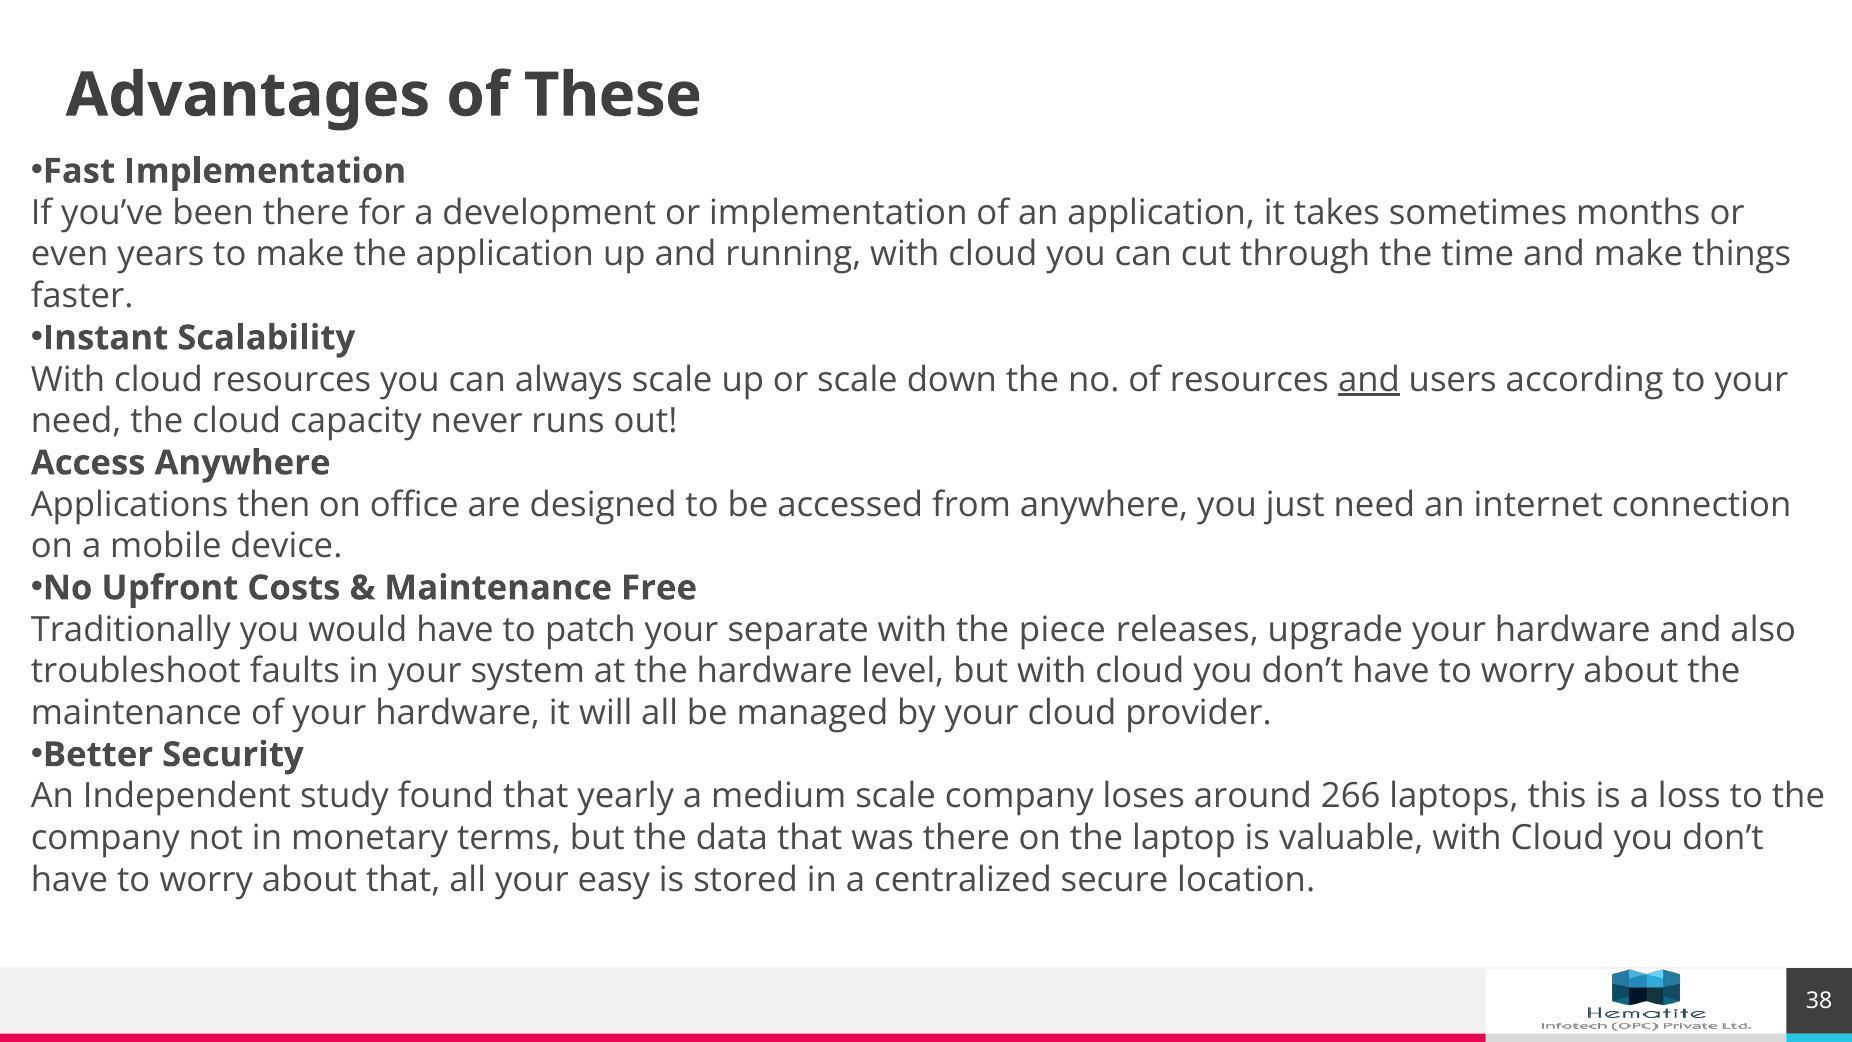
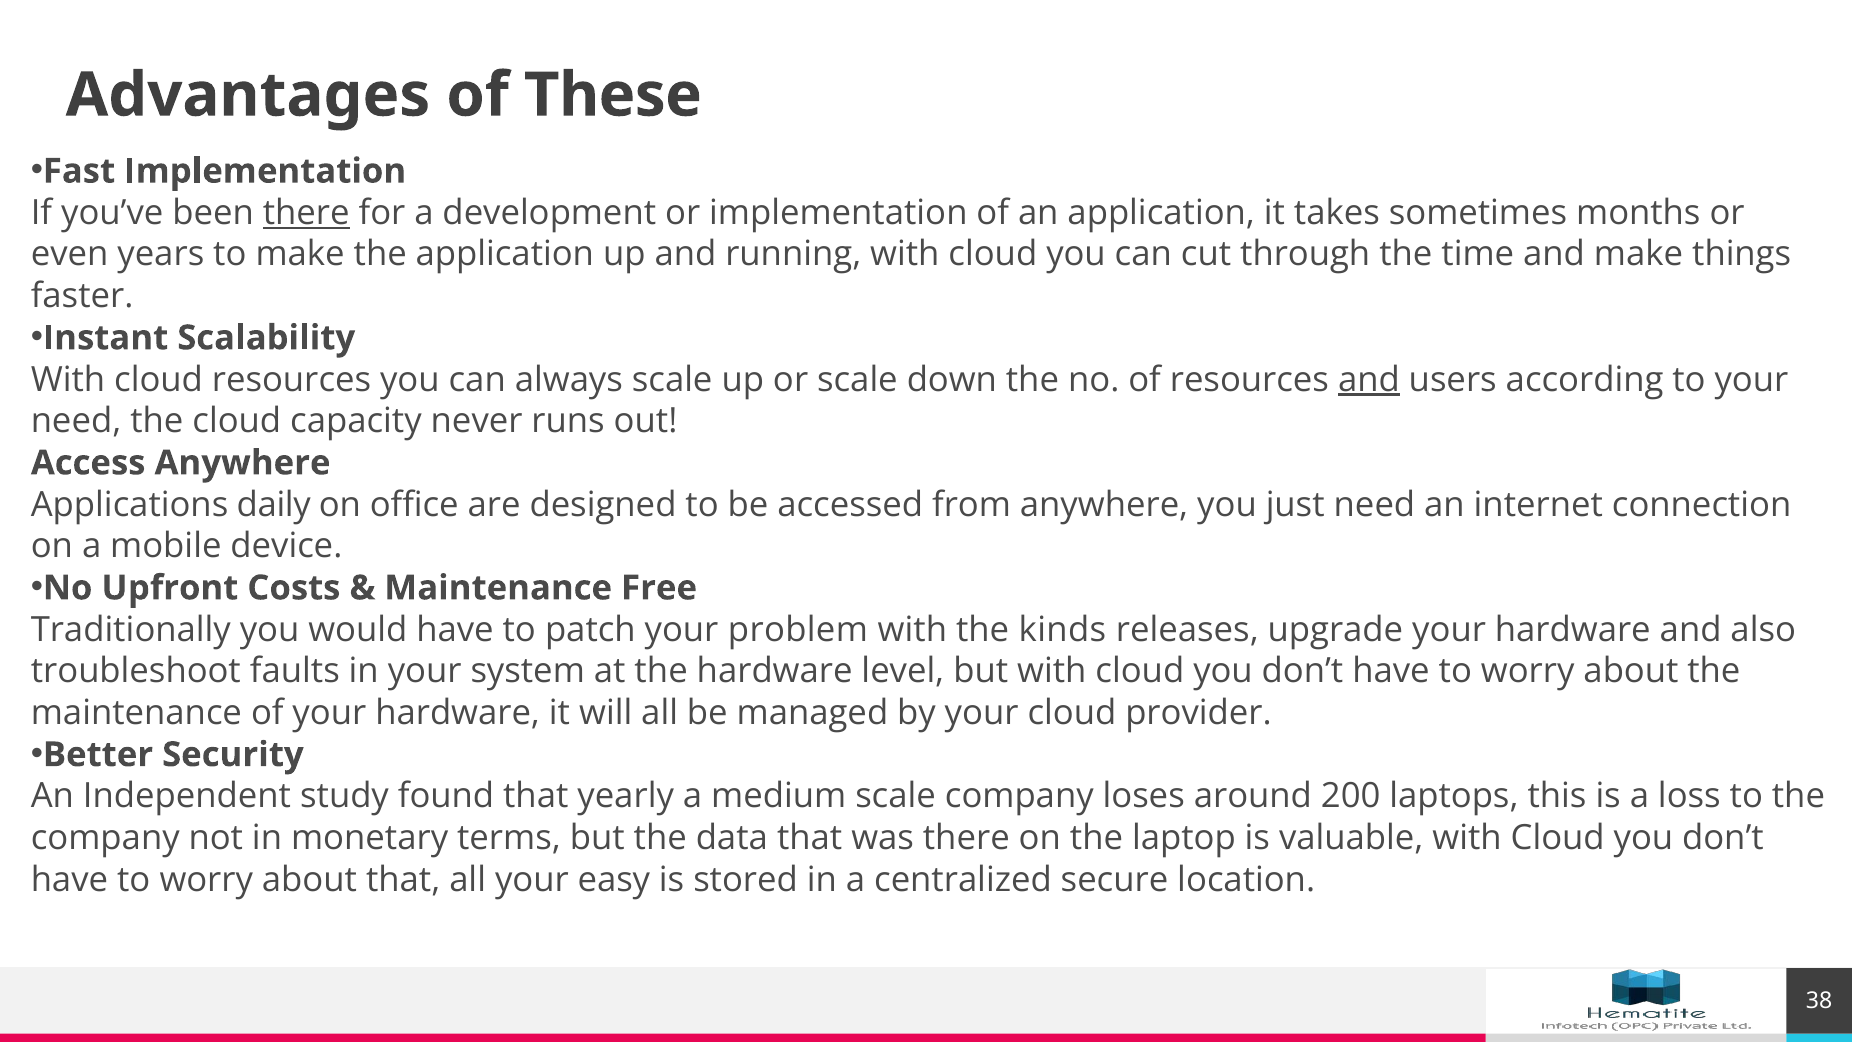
there underline: none -> present (306, 213)
then: then -> daily (274, 504)
separate: separate -> problem (798, 629)
piece: piece -> kinds (1062, 629)
266: 266 -> 200 (1351, 796)
